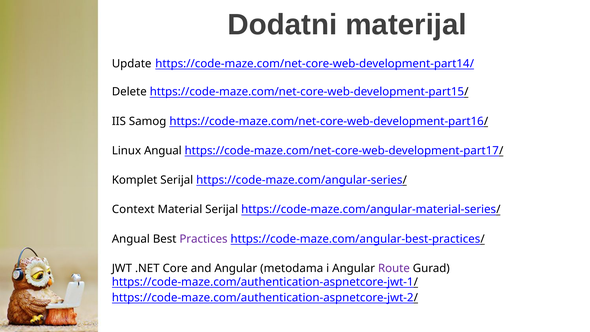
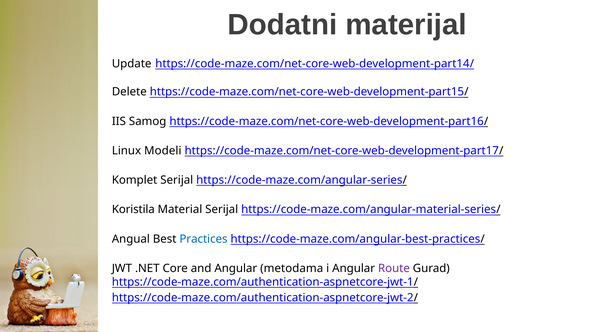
Linux Angual: Angual -> Modeli (163, 151)
Context: Context -> Koristila (133, 209)
Practices colour: purple -> blue (204, 239)
